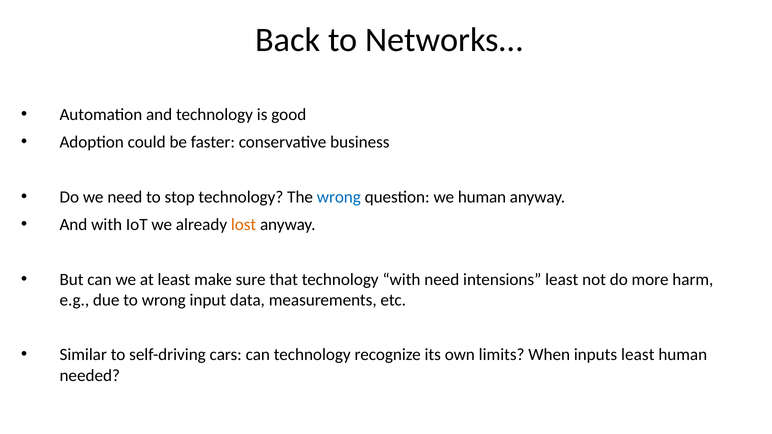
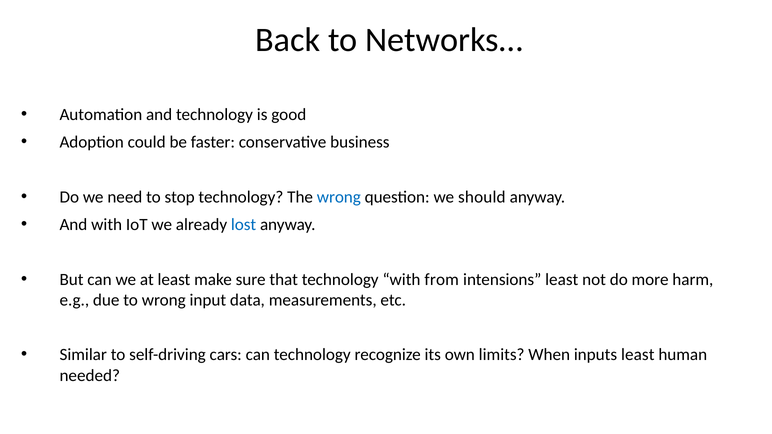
we human: human -> should (482, 197)
lost colour: orange -> blue (244, 225)
with need: need -> from (442, 280)
